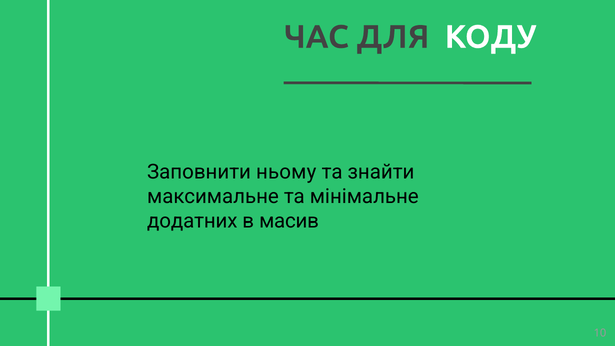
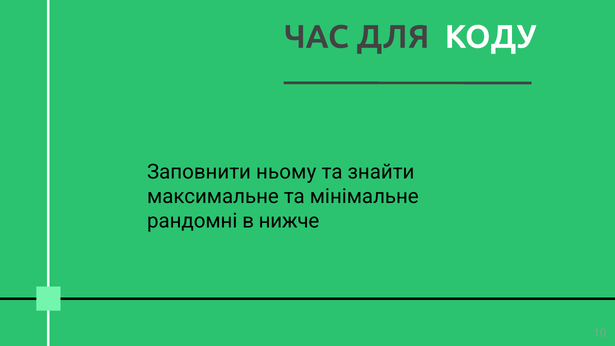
додатних: додатних -> рандомні (192, 221)
масив: масив -> нижче (289, 221)
